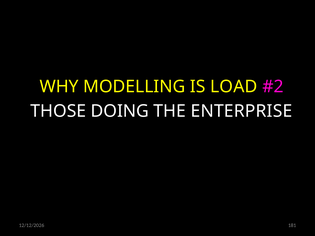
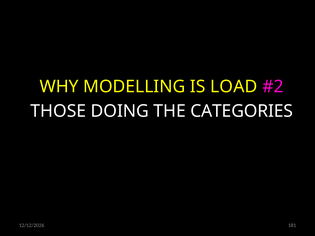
ENTERPRISE: ENTERPRISE -> CATEGORIES (242, 111)
